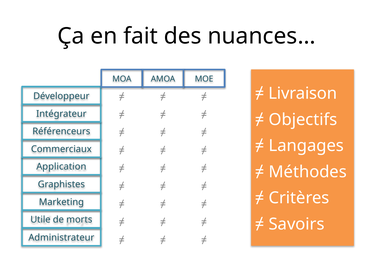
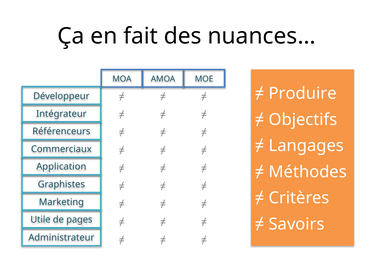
Livraison: Livraison -> Produire (303, 93)
morts: morts -> pages (79, 219)
